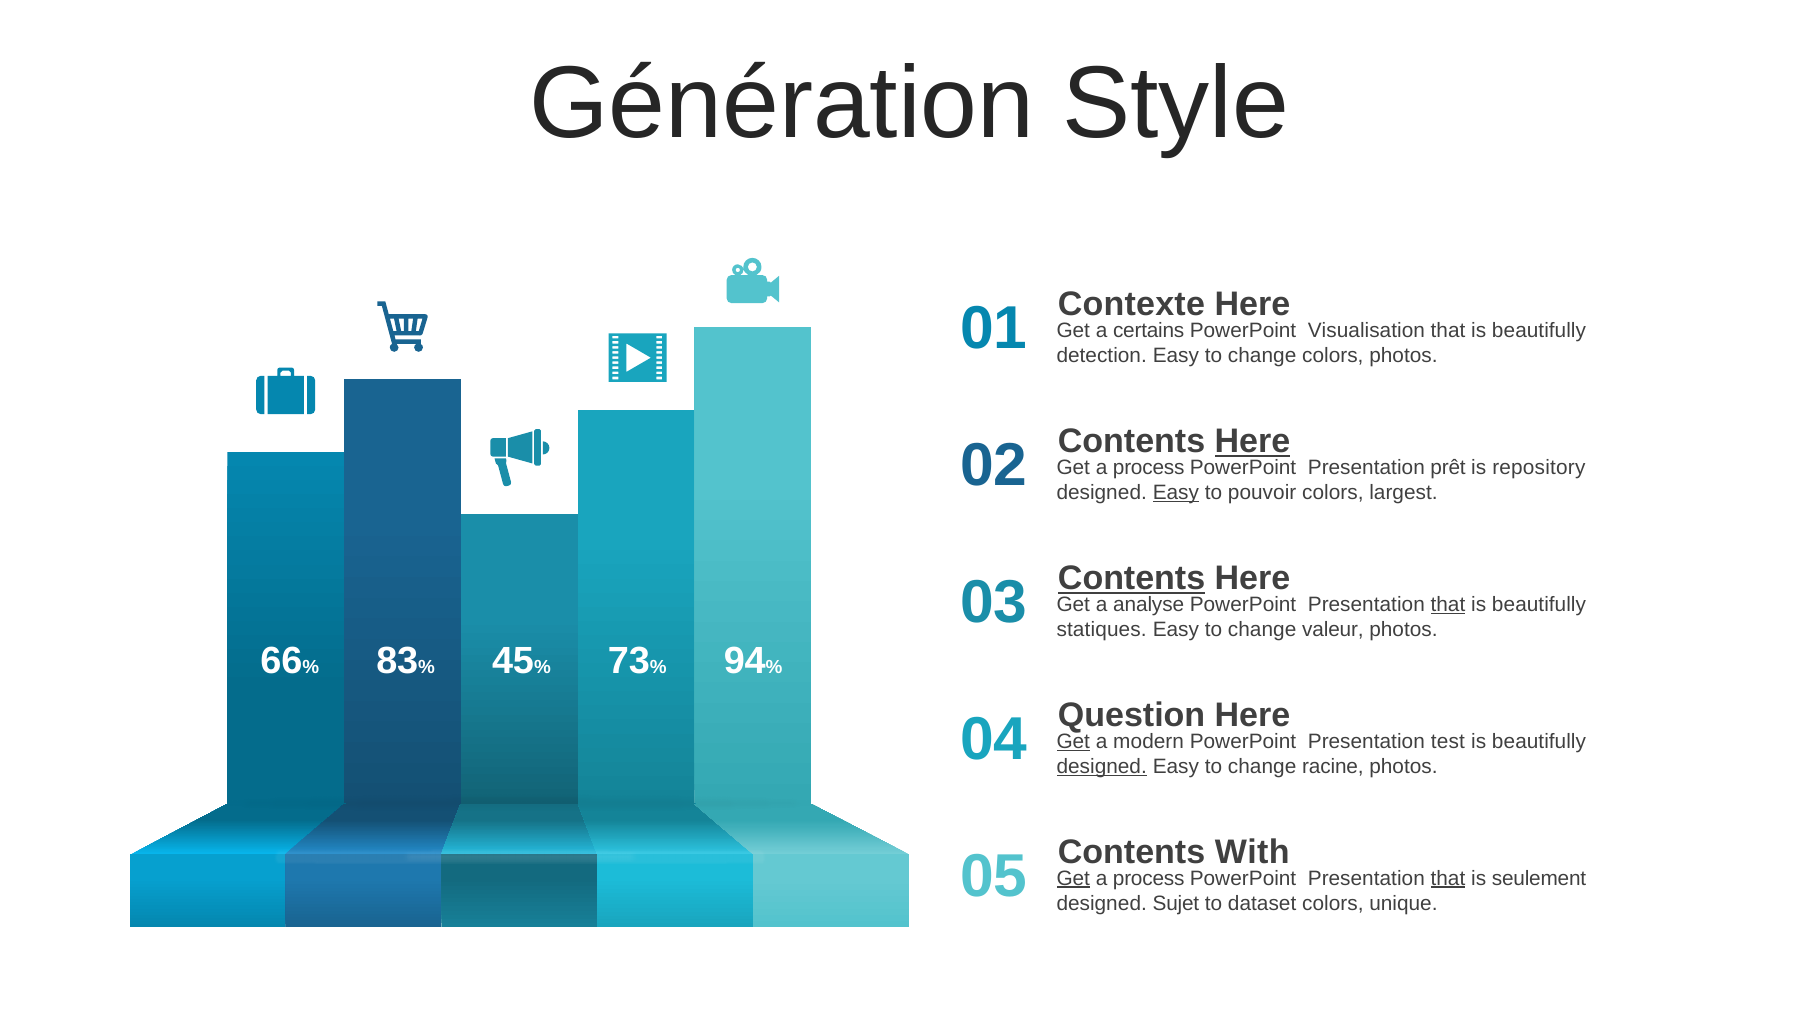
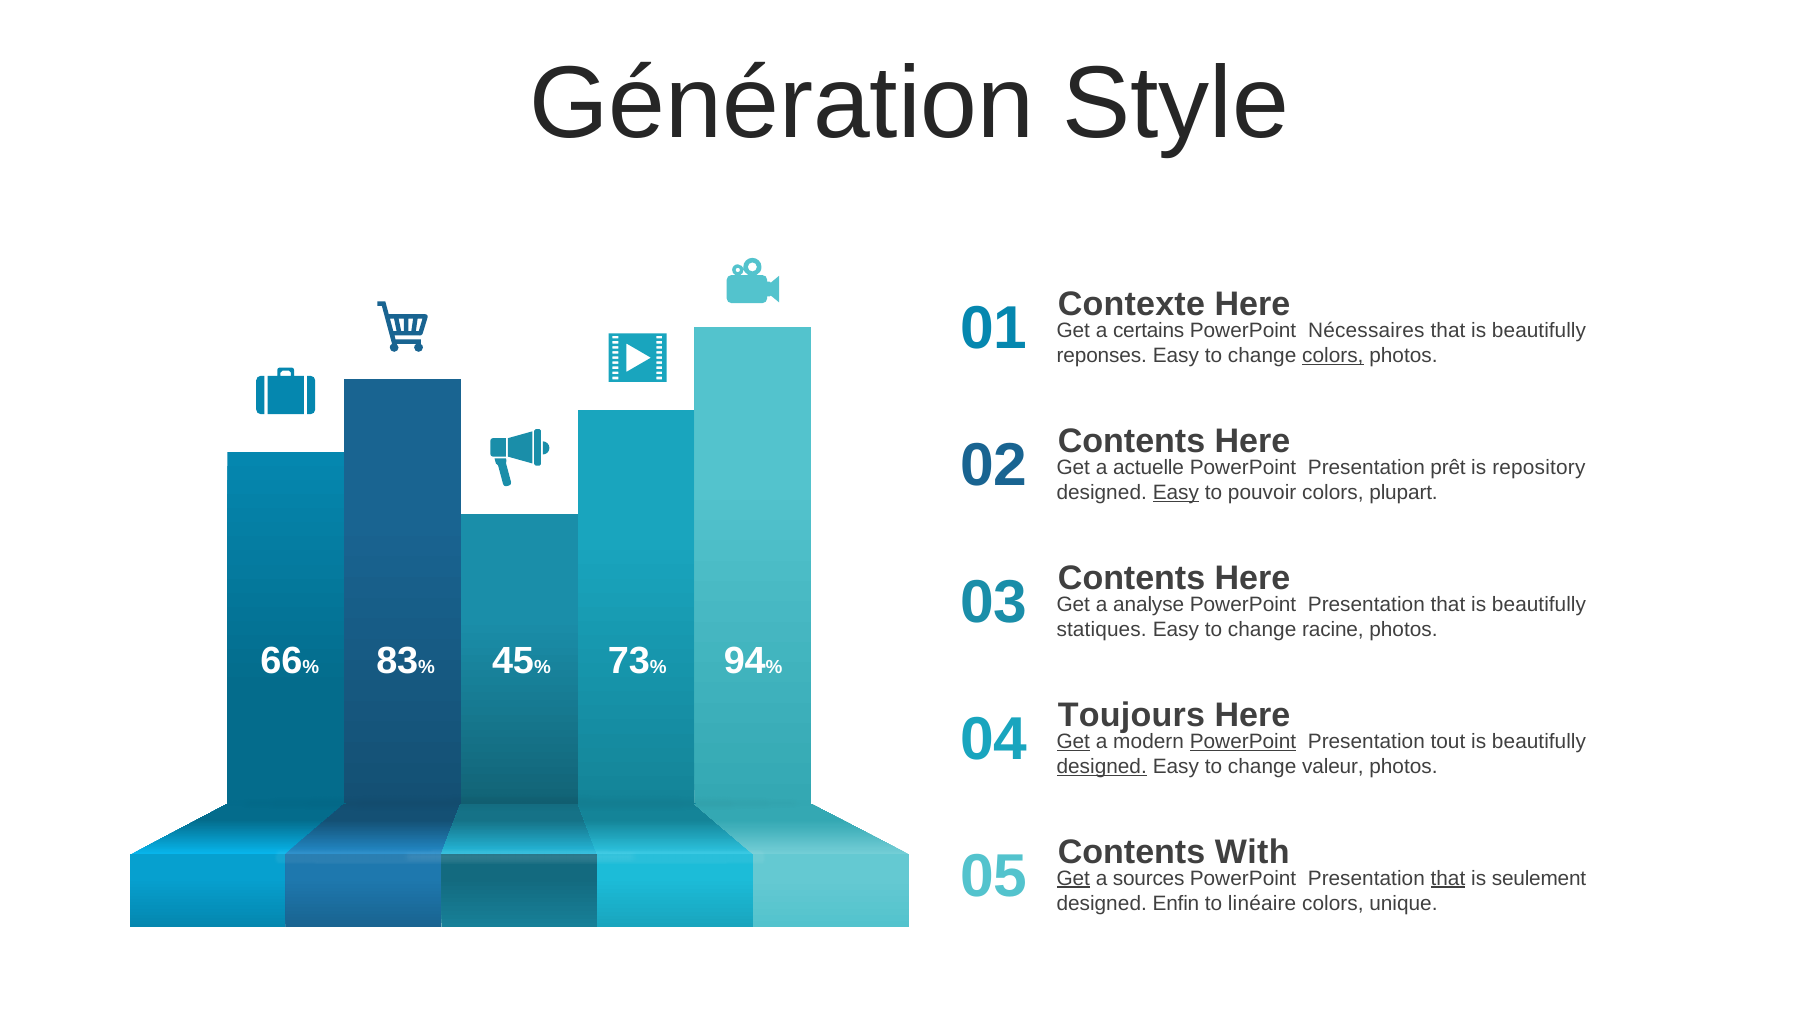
Visualisation: Visualisation -> Nécessaires (1366, 331)
detection: detection -> reponses (1102, 356)
colors underline: none -> present (1333, 356)
Here underline: present -> none (1252, 441)
process: process -> actuelle (1149, 468)
largest: largest -> plupart (1404, 493)
Contents underline: present -> none (1132, 578)
that underline: present -> none (1448, 604)
valeur: valeur -> racine (1333, 629)
Question: Question -> Toujours (1131, 715)
PowerPoint underline: none -> present (1243, 741)
test: test -> tout (1448, 741)
racine: racine -> valeur (1333, 766)
process: process -> sources (1149, 878)
Sujet: Sujet -> Enfin (1176, 903)
dataset: dataset -> linéaire (1262, 903)
